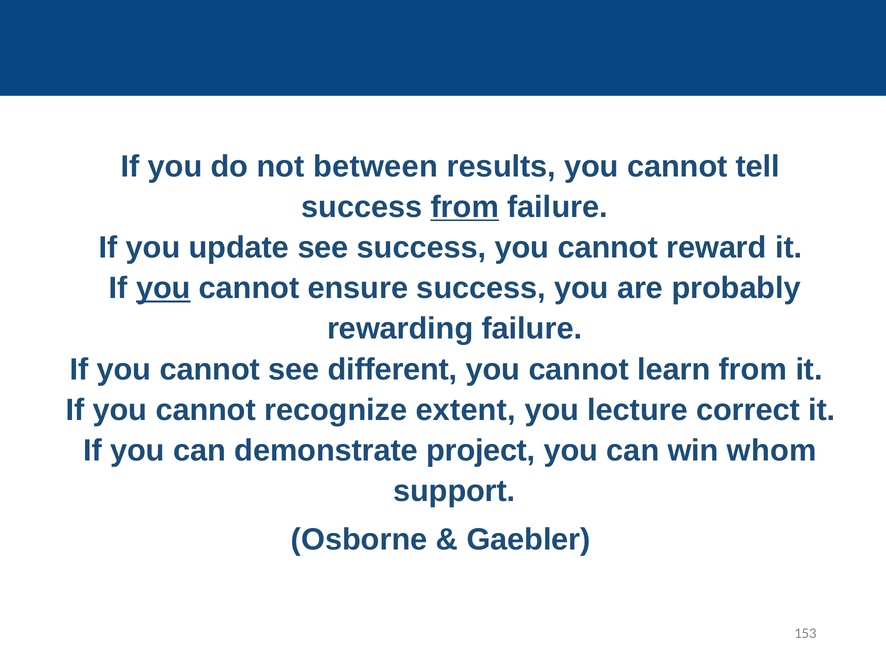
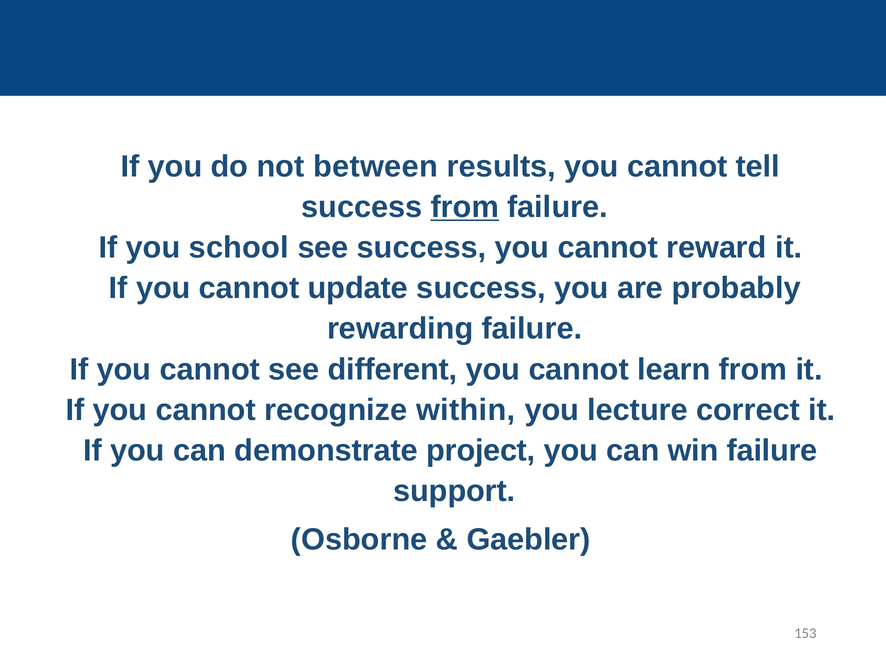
update: update -> school (239, 248)
you underline: present -> none (163, 288)
ensure: ensure -> update (358, 288)
extent: extent -> within (466, 410)
win whom: whom -> failure (772, 451)
